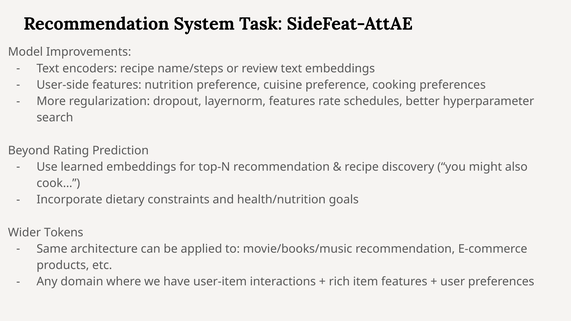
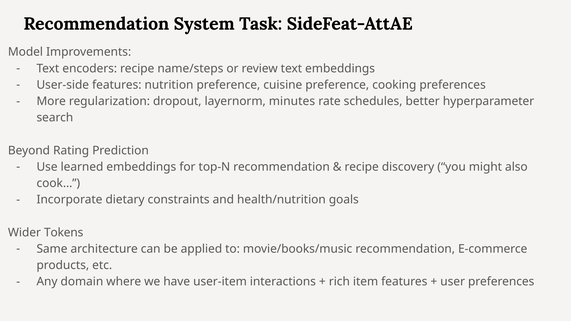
layernorm features: features -> minutes (292, 101)
